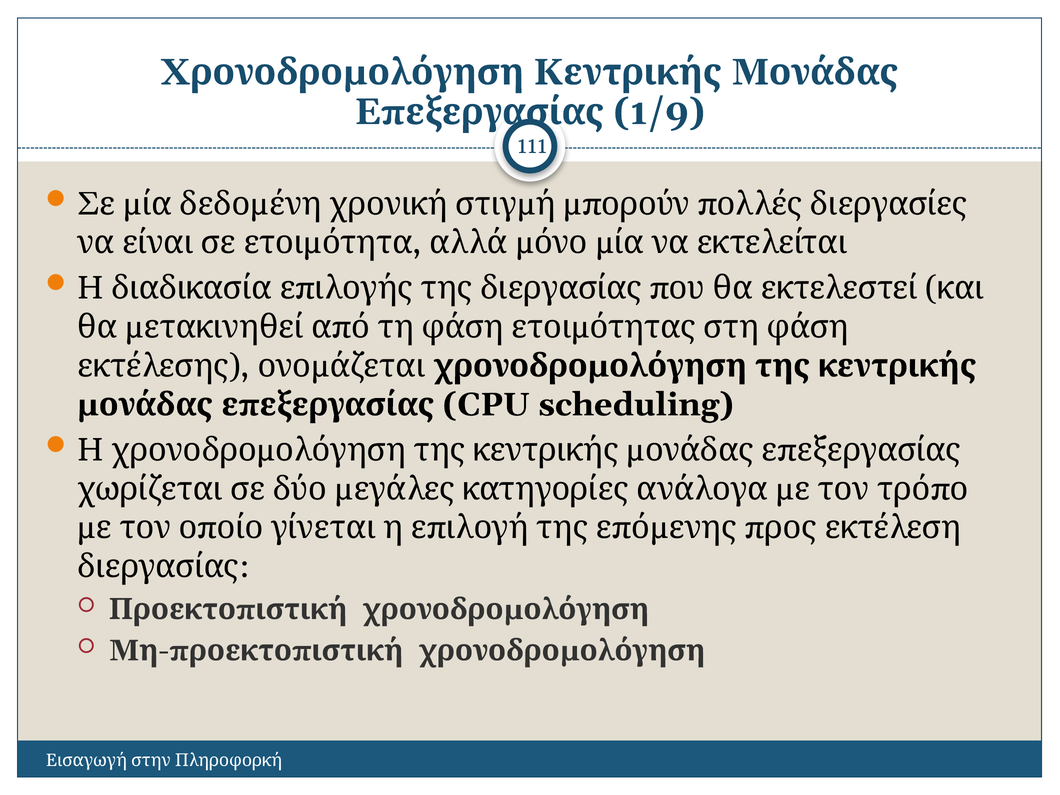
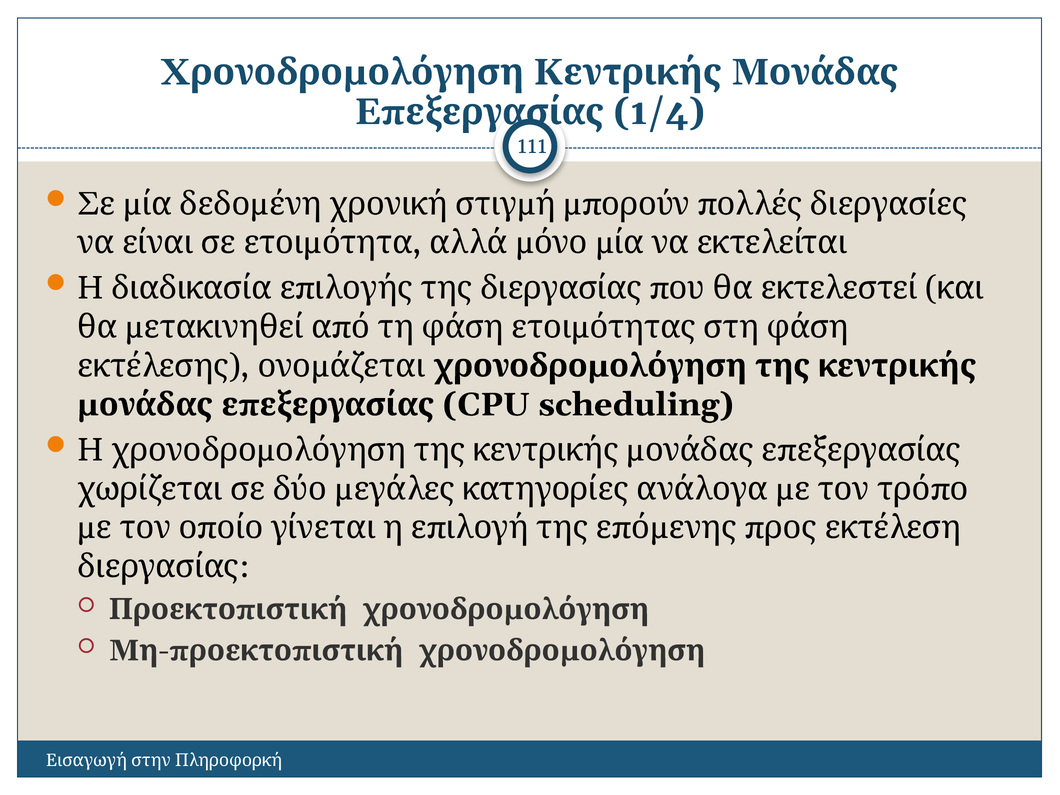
1/9: 1/9 -> 1/4 (659, 112)
